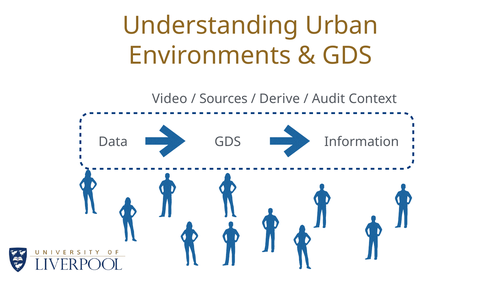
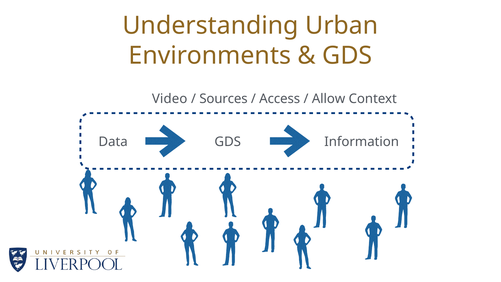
Derive: Derive -> Access (280, 99)
Audit: Audit -> Allow (329, 99)
